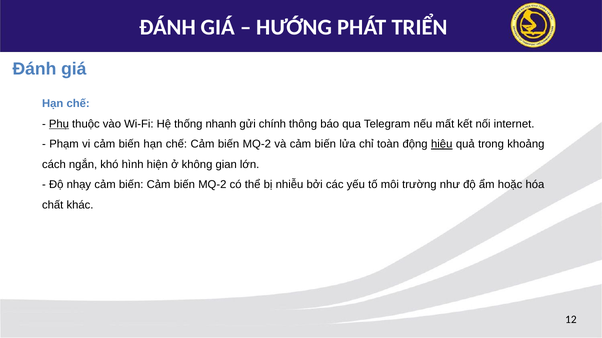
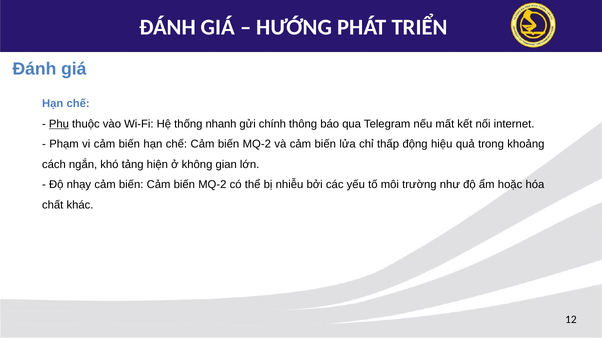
toàn: toàn -> thấp (388, 144)
hiệu underline: present -> none (442, 144)
hình: hình -> tảng (133, 165)
